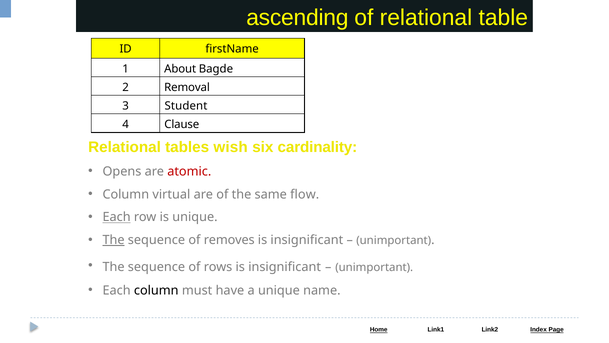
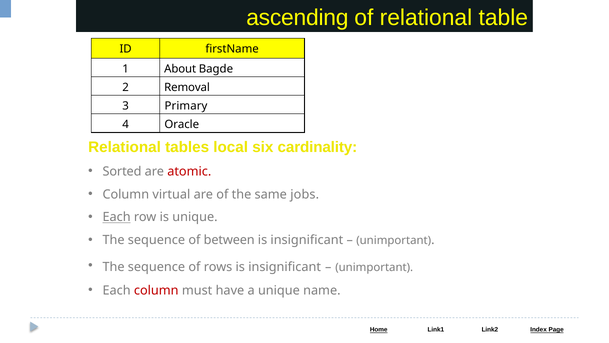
Student: Student -> Primary (186, 106)
Clause: Clause -> Oracle (182, 124)
wish: wish -> local (231, 147)
Opens: Opens -> Sorted (122, 171)
flow: flow -> jobs (305, 194)
The underline: present -> none (114, 240)
removes: removes -> between (229, 240)
column colour: black -> red (156, 290)
